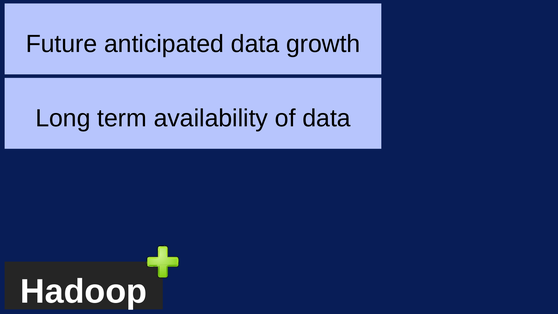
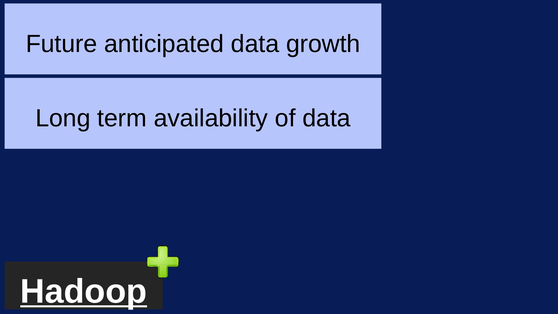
Hadoop underline: none -> present (84, 292)
